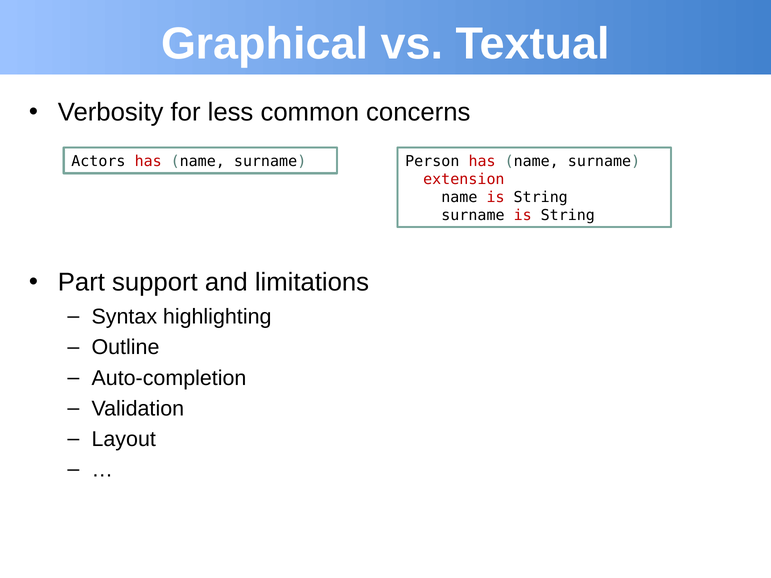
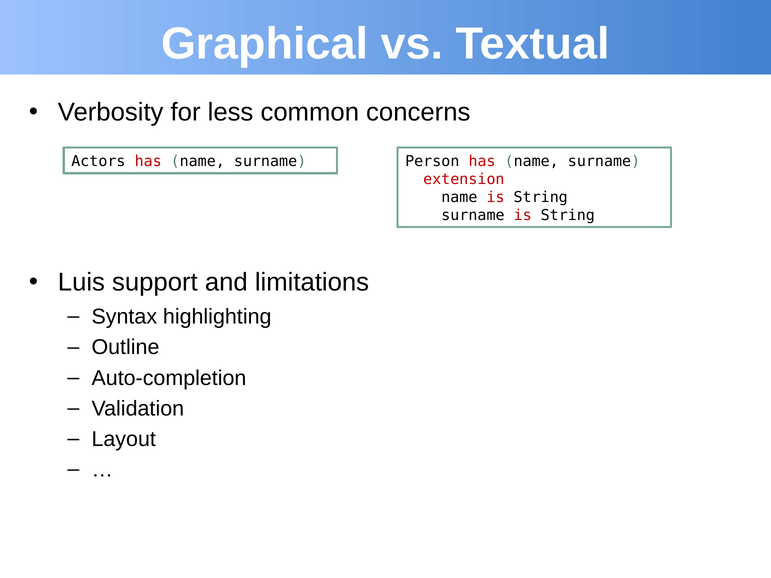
Part: Part -> Luis (81, 282)
